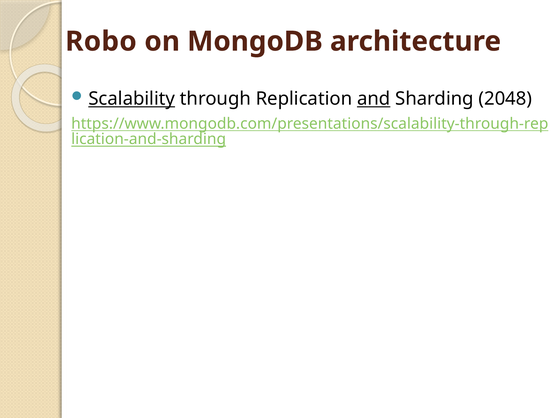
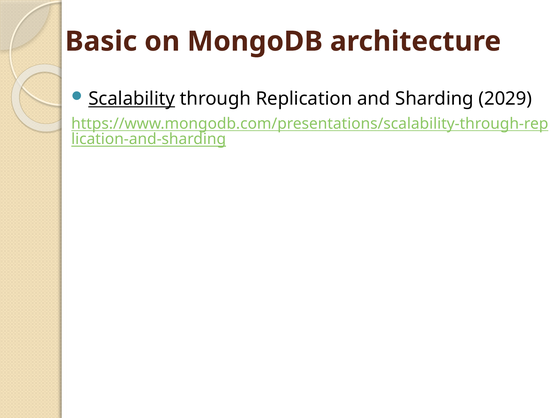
Robo: Robo -> Basic (101, 41)
and underline: present -> none (374, 99)
2048: 2048 -> 2029 (505, 99)
